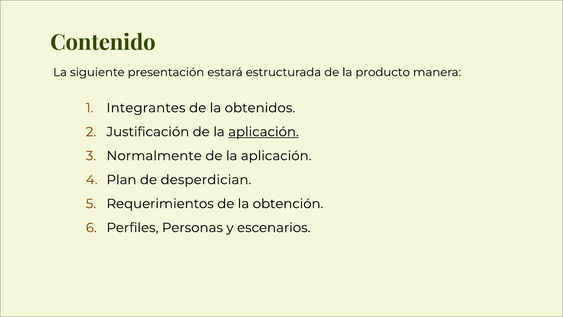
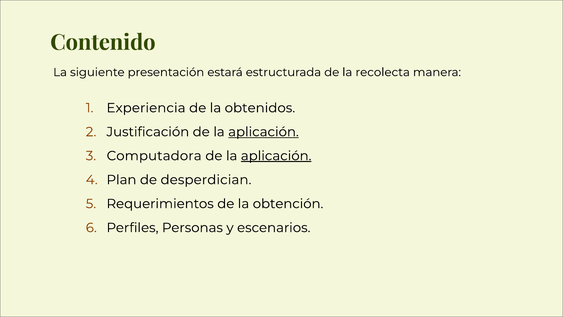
producto: producto -> recolecta (383, 72)
Integrantes: Integrantes -> Experiencia (146, 108)
Normalmente: Normalmente -> Computadora (154, 156)
aplicación underline: none -> present (276, 156)
